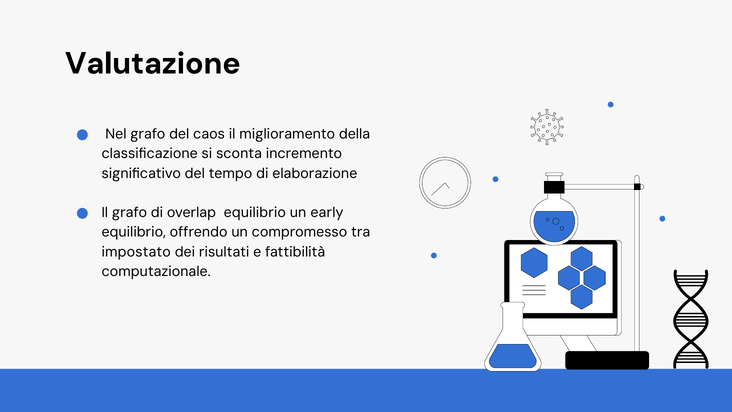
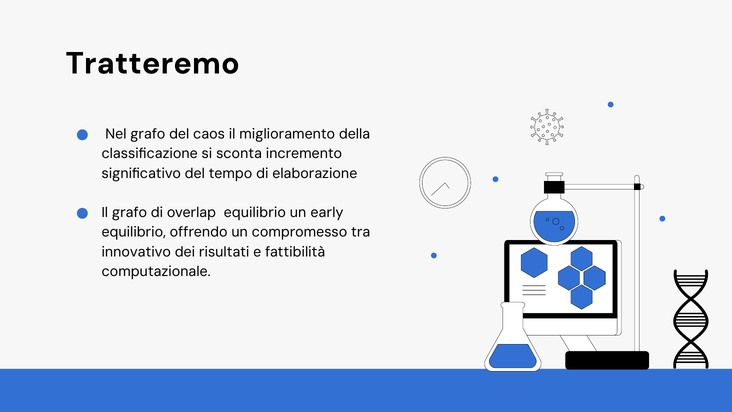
Valutazione: Valutazione -> Tratteremo (153, 63)
impostato: impostato -> innovativo (136, 252)
